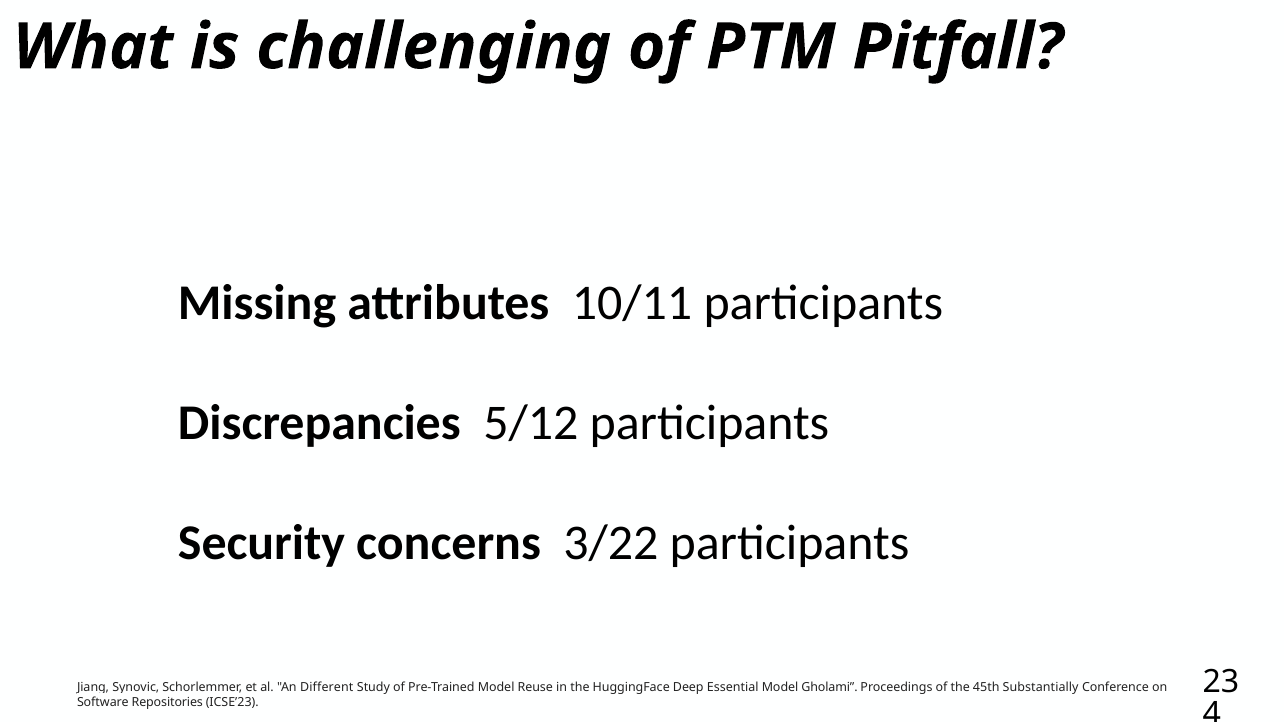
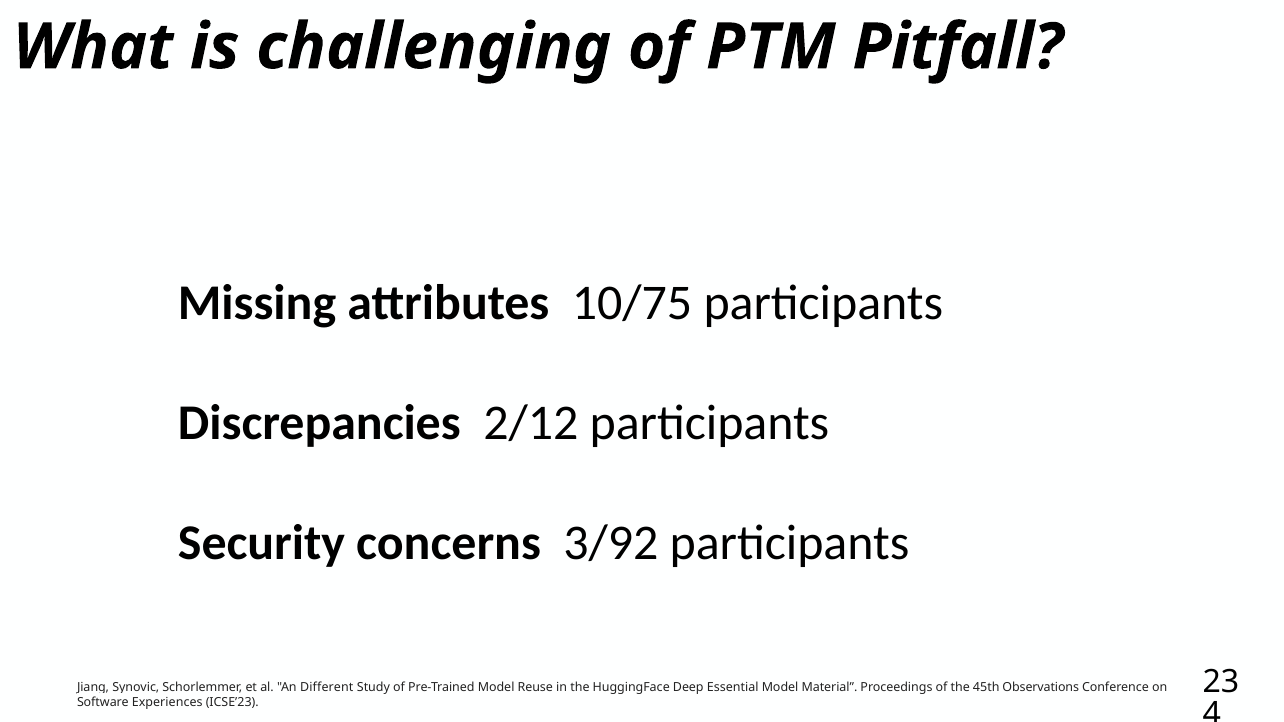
10/11: 10/11 -> 10/75 (632, 303)
5/12: 5/12 -> 2/12 (531, 423)
3/22: 3/22 -> 3/92 (611, 543)
Gholami: Gholami -> Material (829, 687)
Substantially: Substantially -> Observations (1041, 687)
Repositories: Repositories -> Experiences (167, 702)
